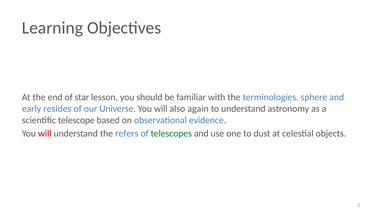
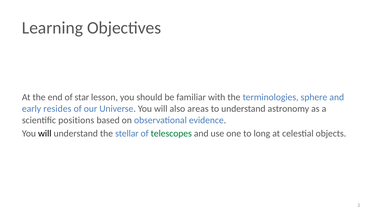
again: again -> areas (198, 109)
telescope: telescope -> positions (76, 120)
will colour: red -> black (45, 134)
refers: refers -> stellar (127, 134)
dust: dust -> long (262, 134)
